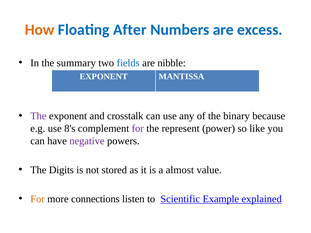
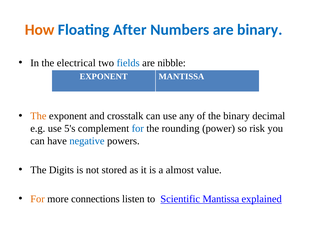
are excess: excess -> binary (260, 30)
summary: summary -> electrical (76, 63)
The colour: purple -> orange (38, 116)
because: because -> decimal (269, 116)
8's: 8's -> 5's (70, 129)
for colour: purple -> blue (138, 129)
represent: represent -> rounding (181, 129)
like: like -> risk (257, 129)
negative colour: purple -> blue (87, 141)
Scientific Example: Example -> Mantissa (221, 199)
